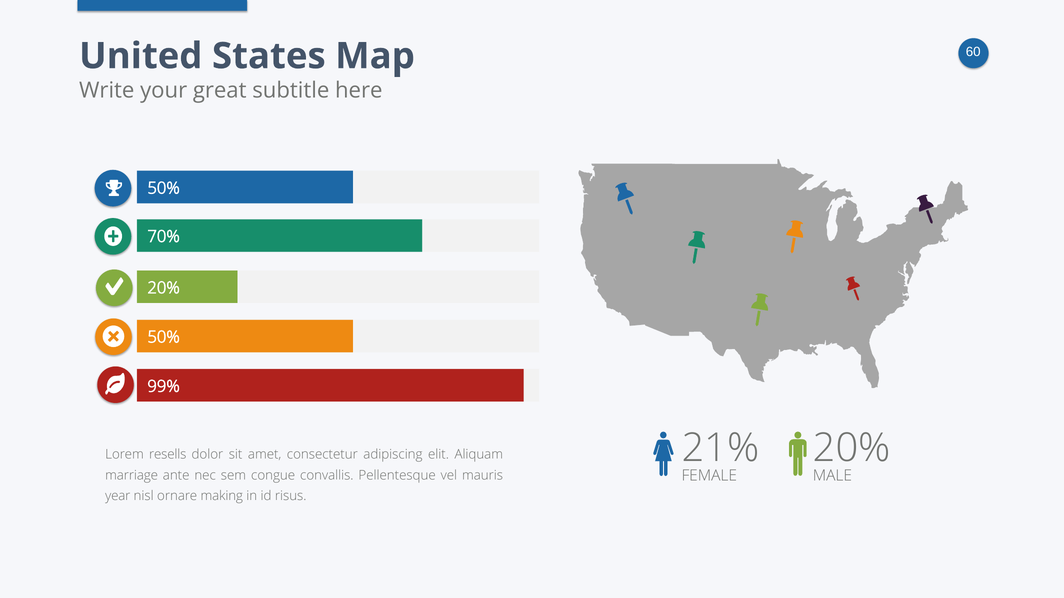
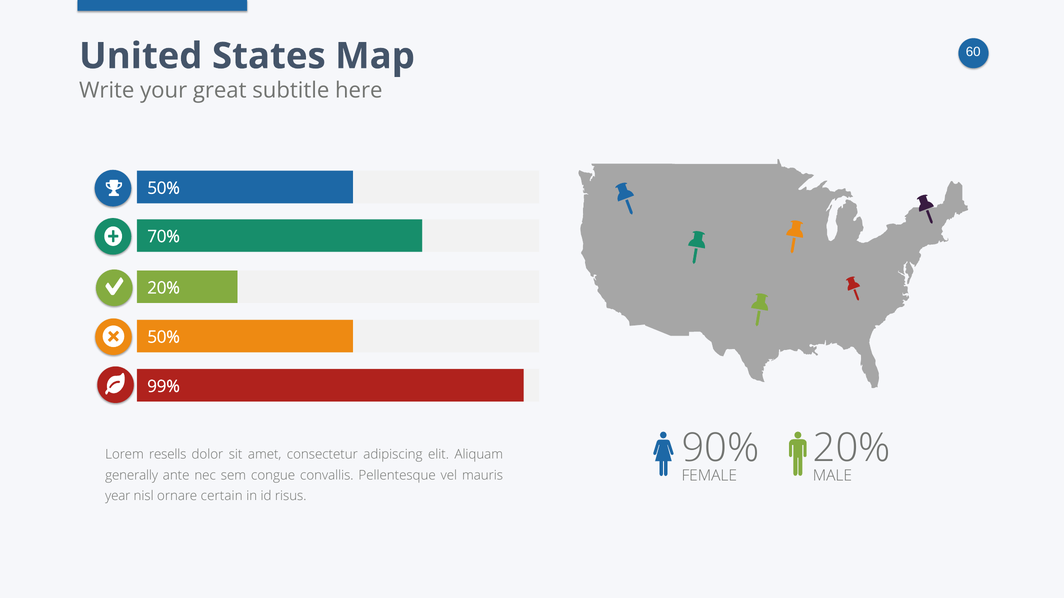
21%: 21% -> 90% (720, 448)
marriage: marriage -> generally (132, 476)
making: making -> certain (222, 496)
